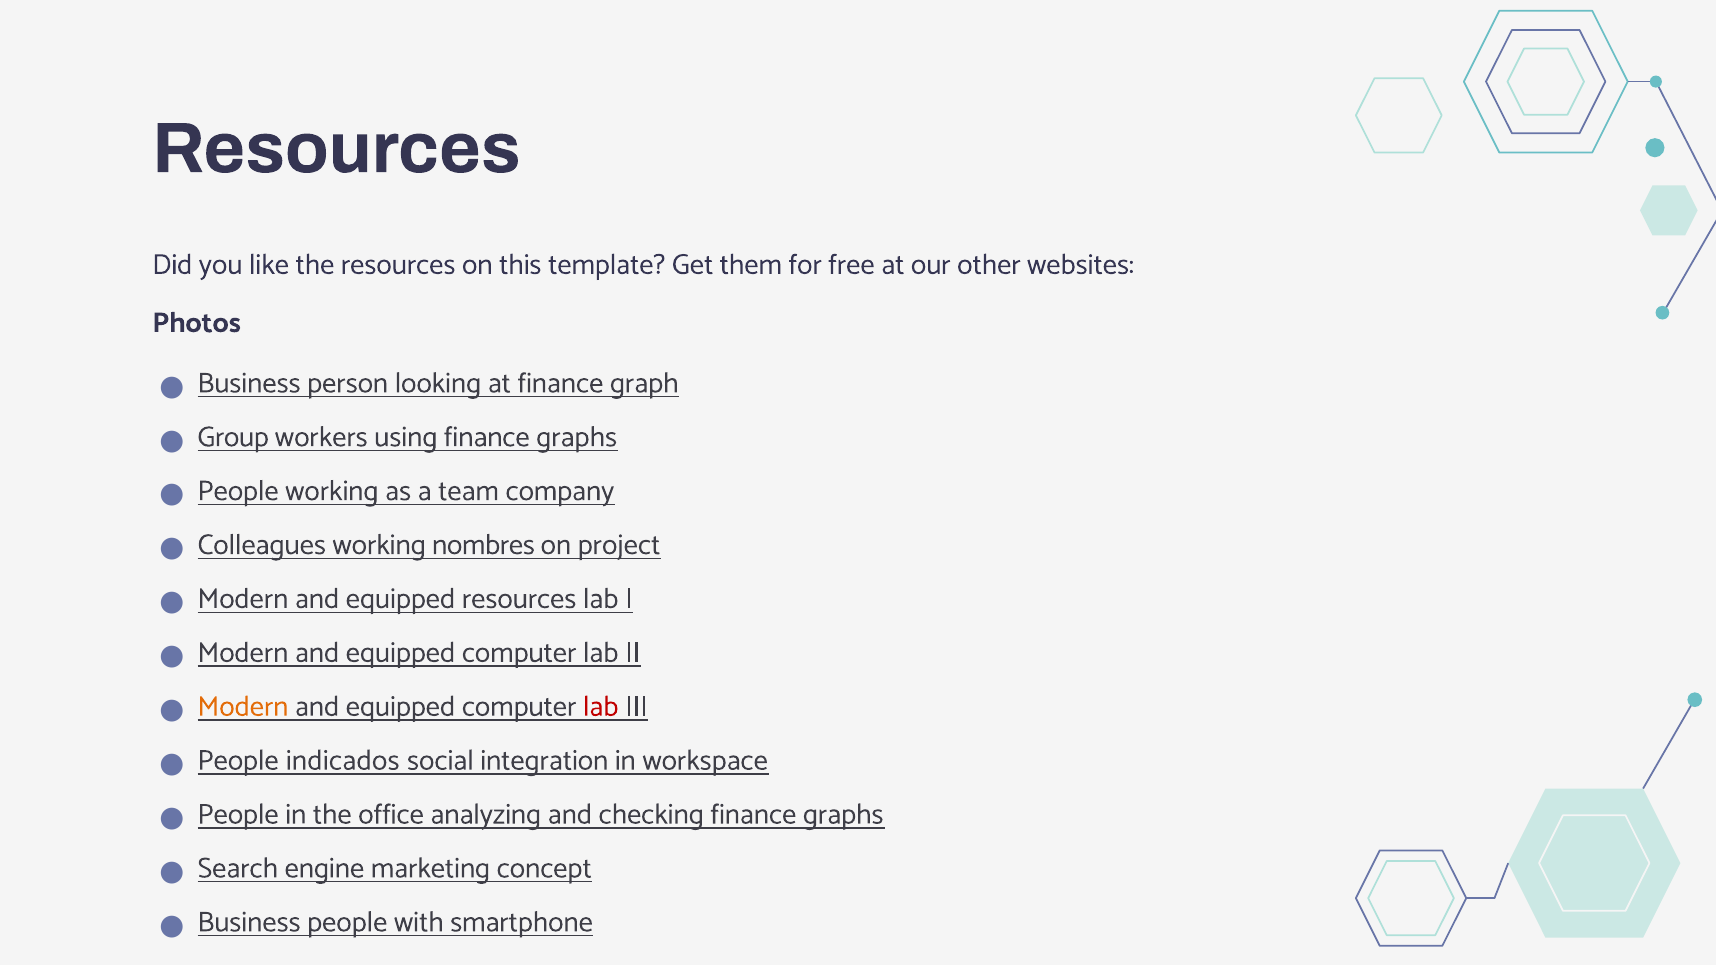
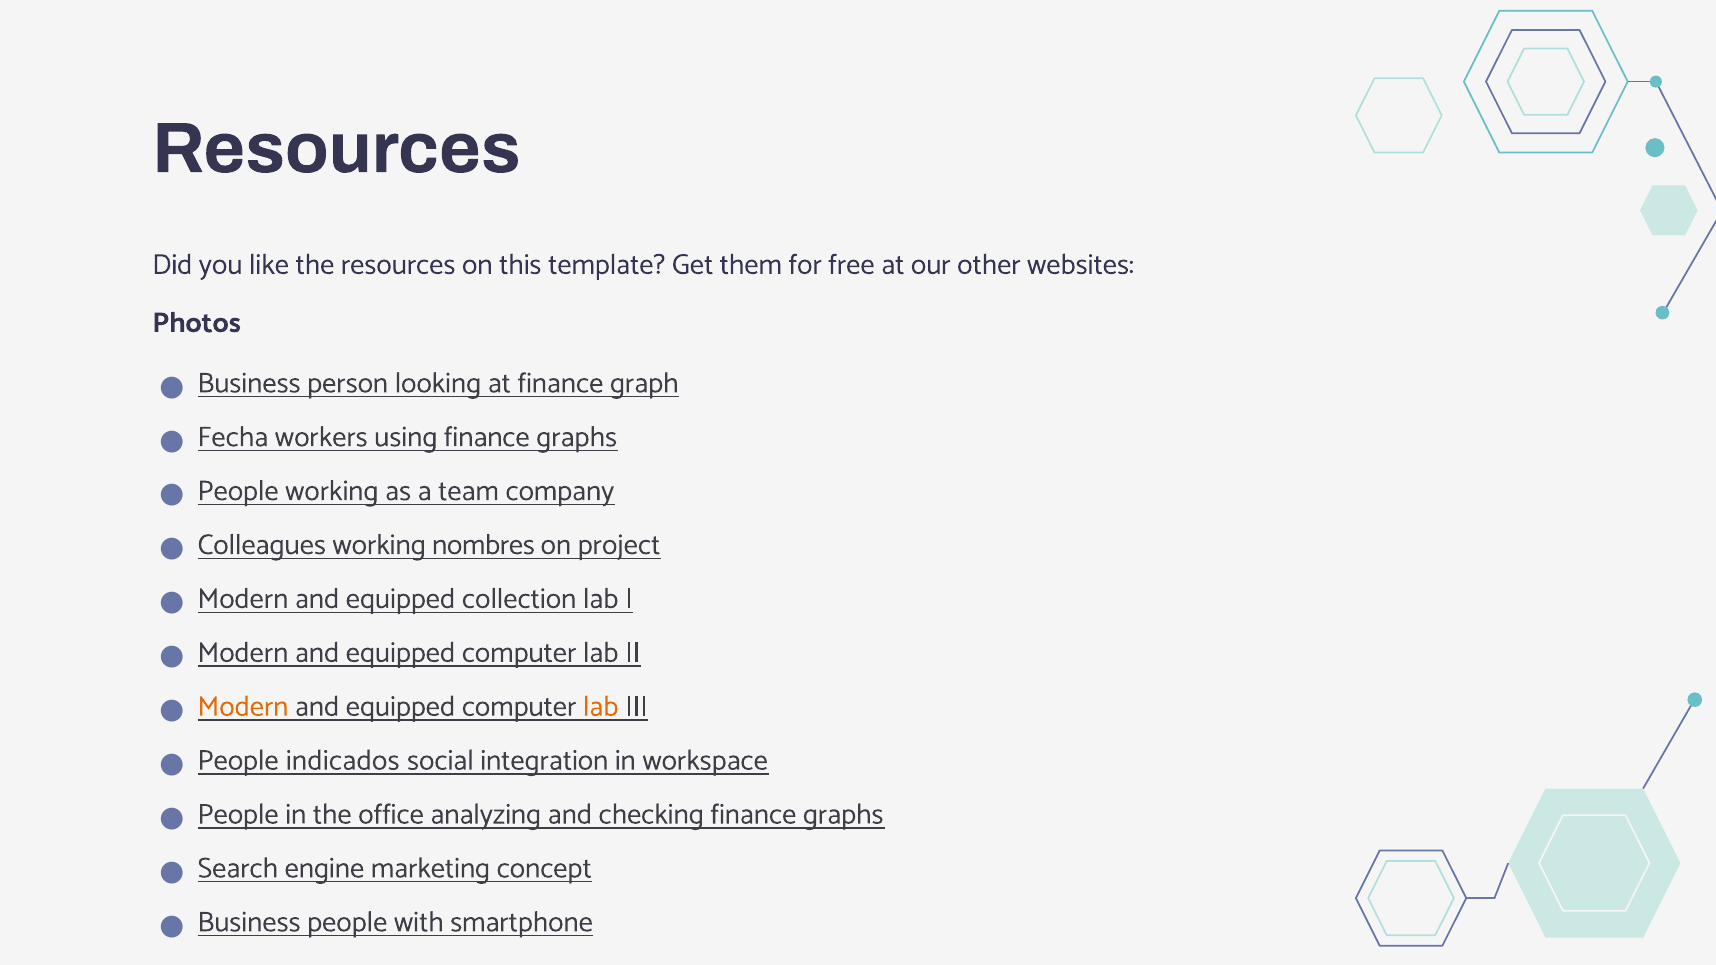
Group: Group -> Fecha (233, 437)
equipped resources: resources -> collection (519, 599)
lab colour: red -> orange (601, 706)
